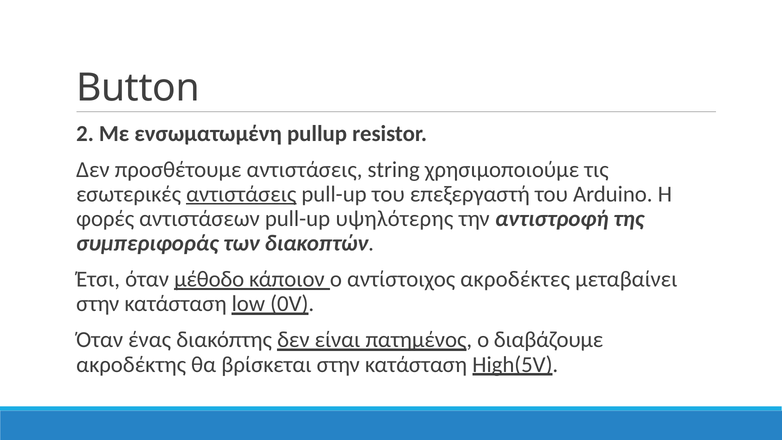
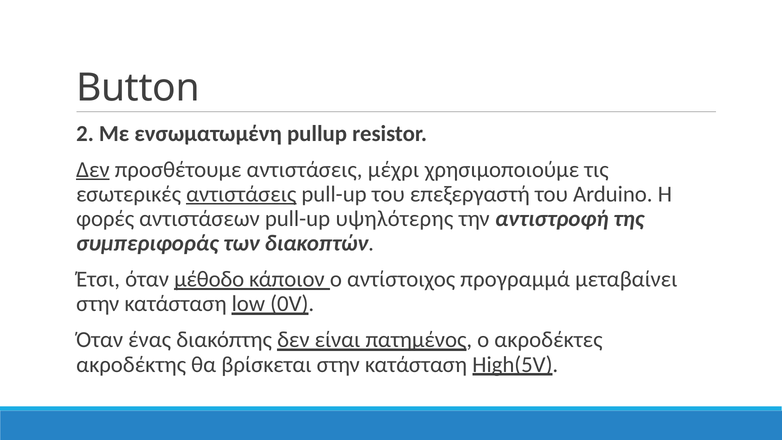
Δεν underline: none -> present (93, 169)
string: string -> μέχρι (394, 169)
ακροδέκτες: ακροδέκτες -> προγραμμά (515, 279)
διαβάζουμε: διαβάζουμε -> ακροδέκτες (548, 340)
